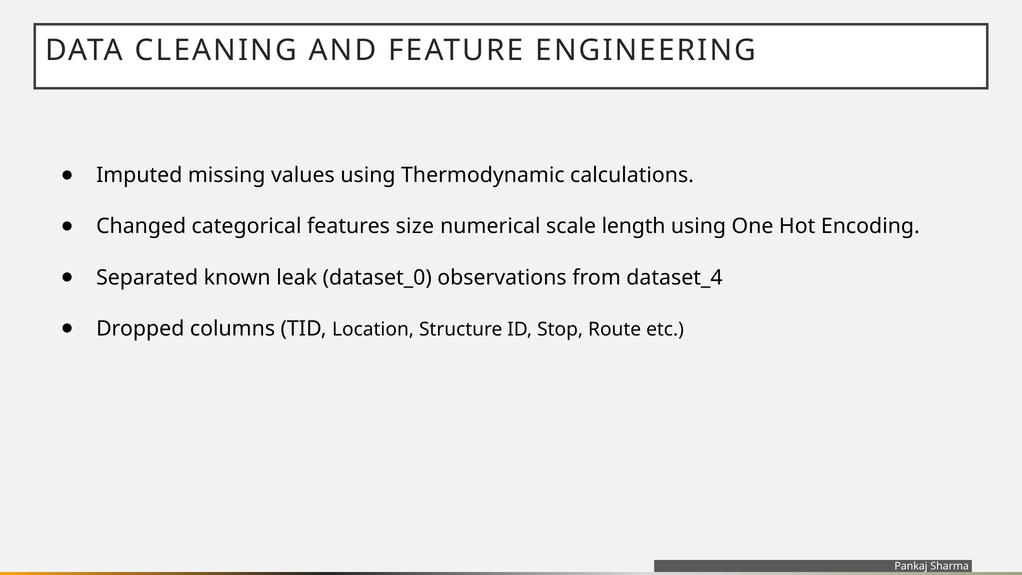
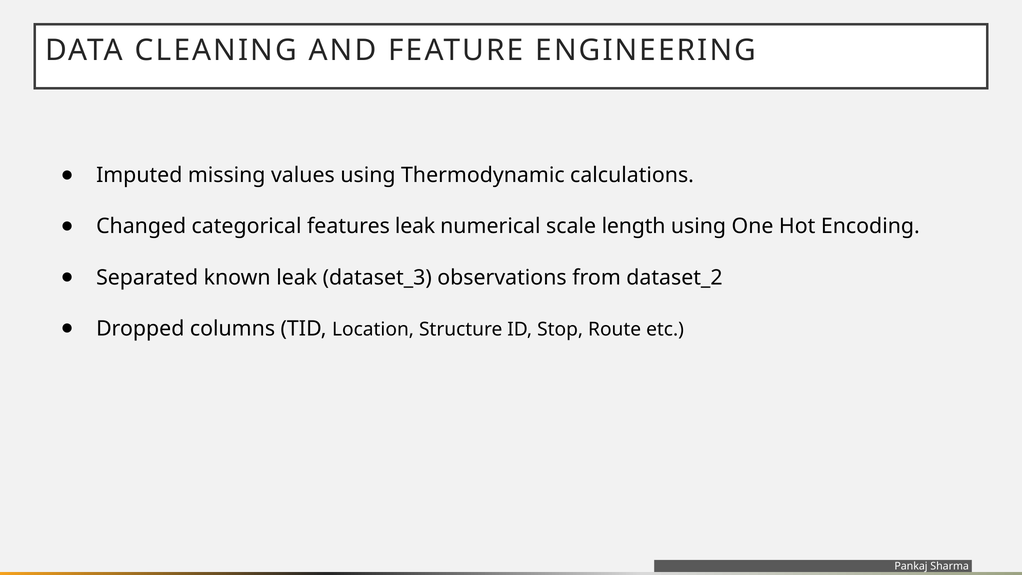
features size: size -> leak (415, 226)
dataset_0: dataset_0 -> dataset_3 (377, 277)
dataset_4: dataset_4 -> dataset_2 (674, 277)
